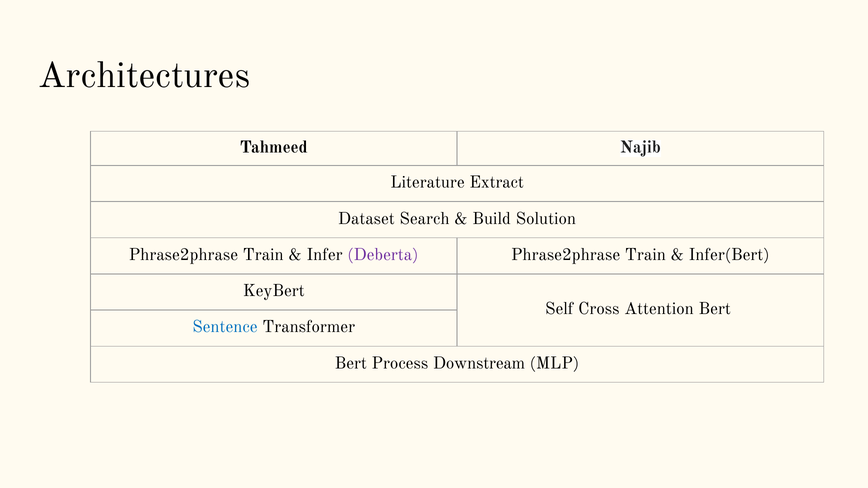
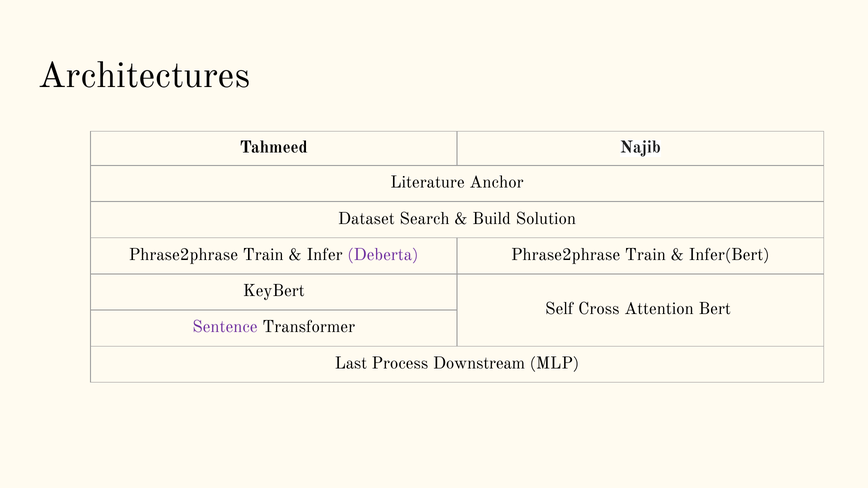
Extract: Extract -> Anchor (497, 182)
Sentence colour: blue -> purple (225, 327)
Bert: Bert -> Last (351, 363)
